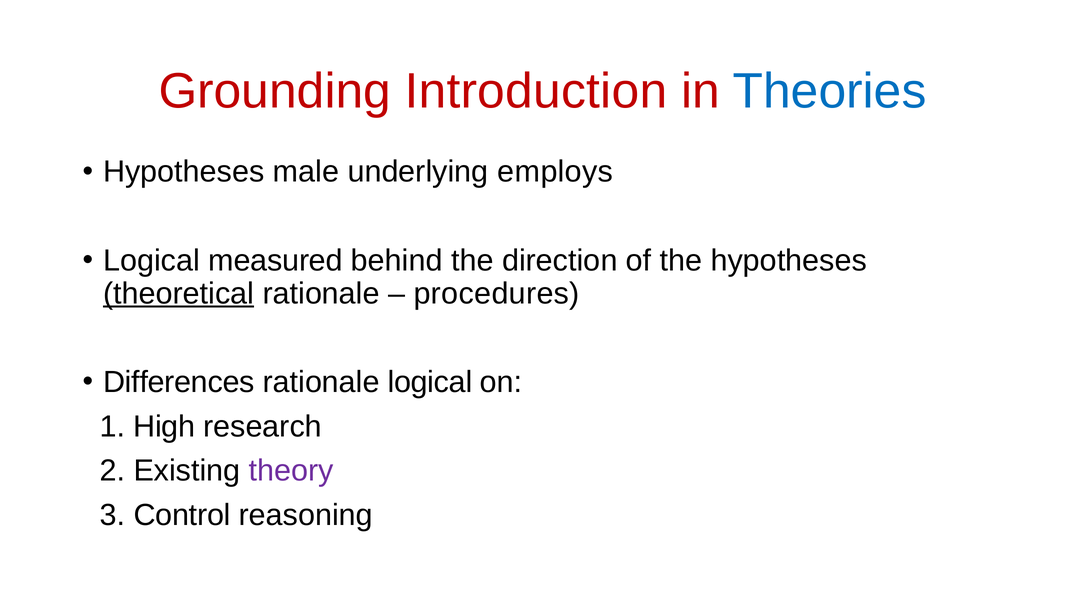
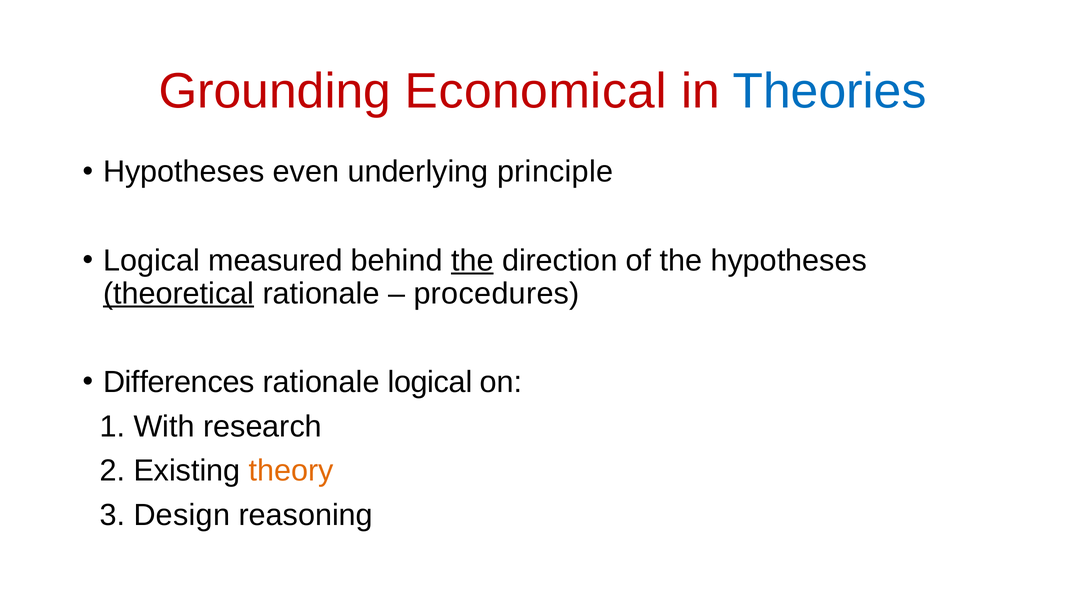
Introduction: Introduction -> Economical (536, 91)
male: male -> even (306, 172)
employs: employs -> principle (555, 172)
the underline: none -> present (472, 260)
High: High -> With (164, 426)
theory colour: purple -> orange (291, 471)
Control: Control -> Design (182, 515)
